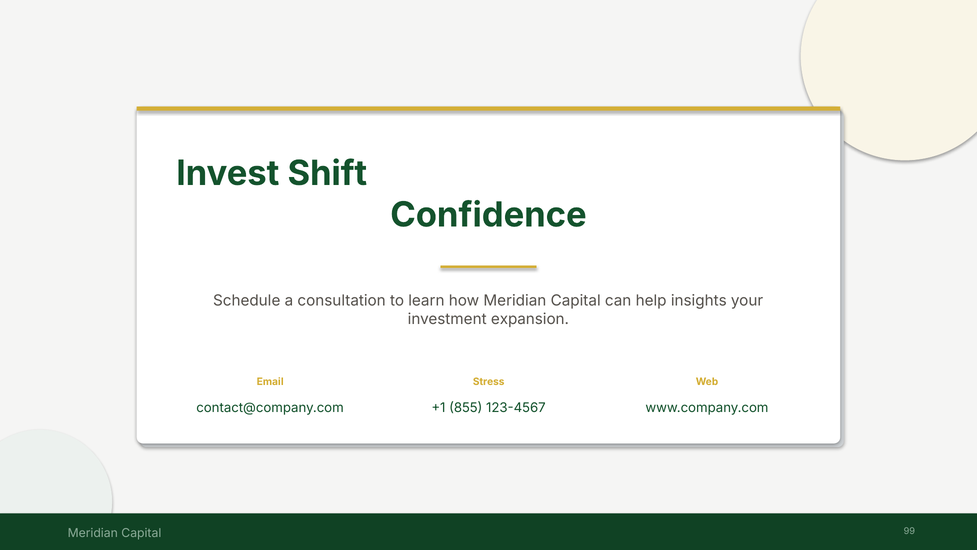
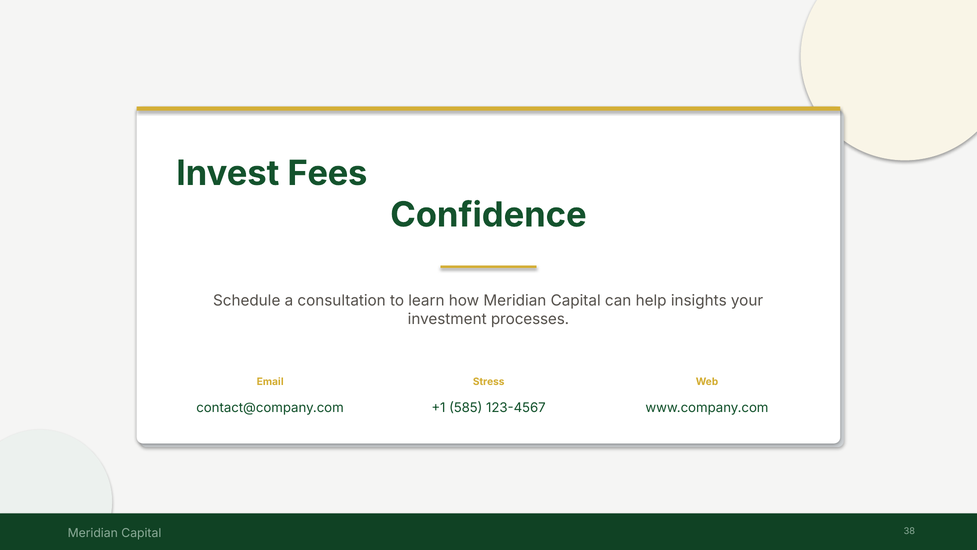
Shift: Shift -> Fees (327, 173)
expansion: expansion -> processes (530, 319)
855: 855 -> 585 (466, 407)
99: 99 -> 38 (909, 531)
